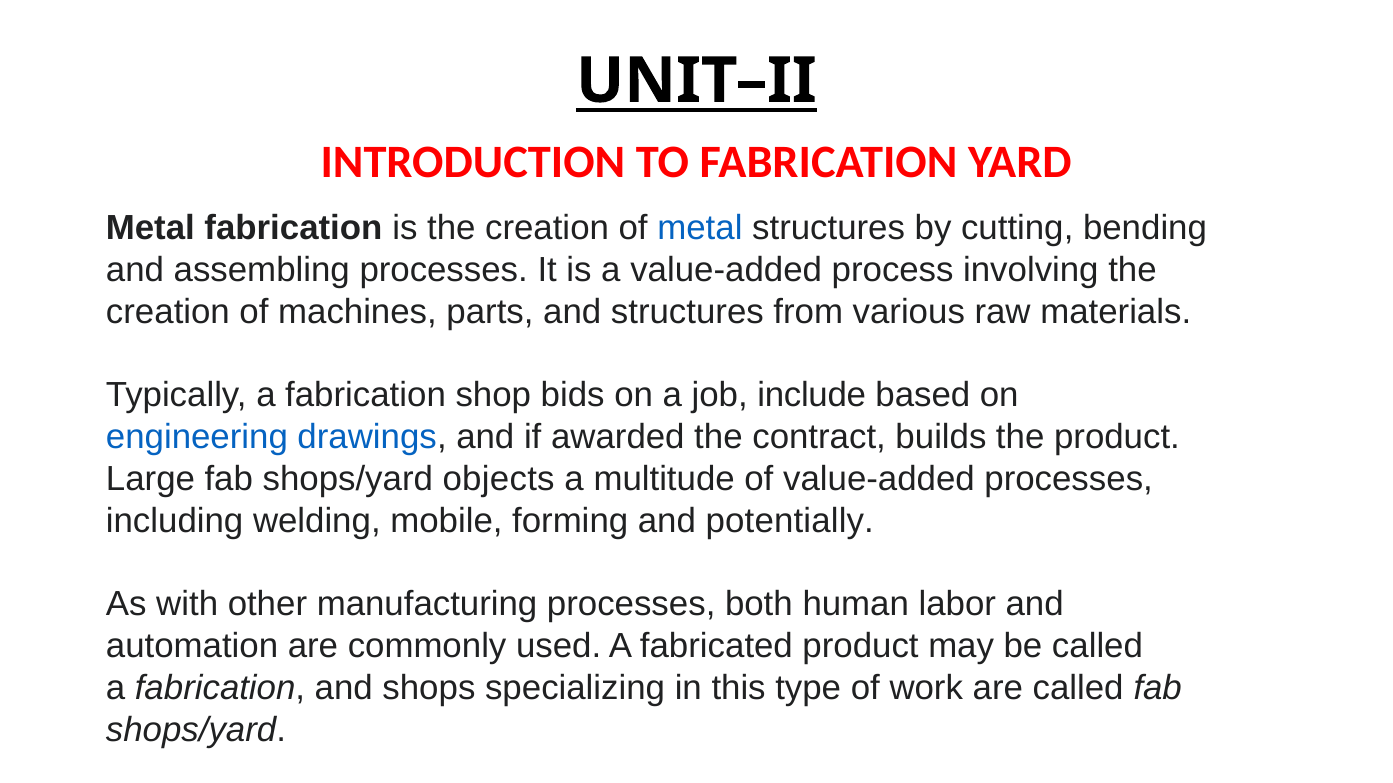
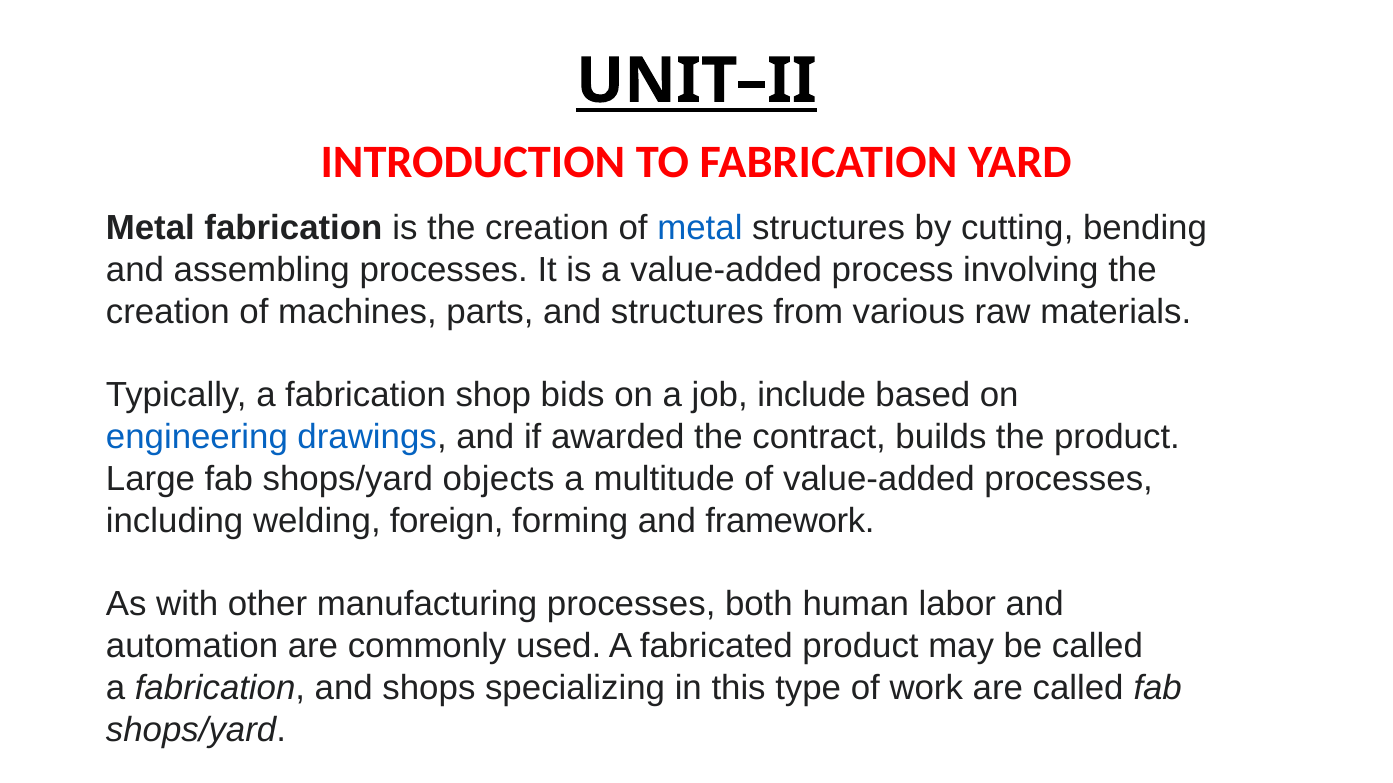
mobile: mobile -> foreign (447, 521)
potentially: potentially -> framework (790, 521)
